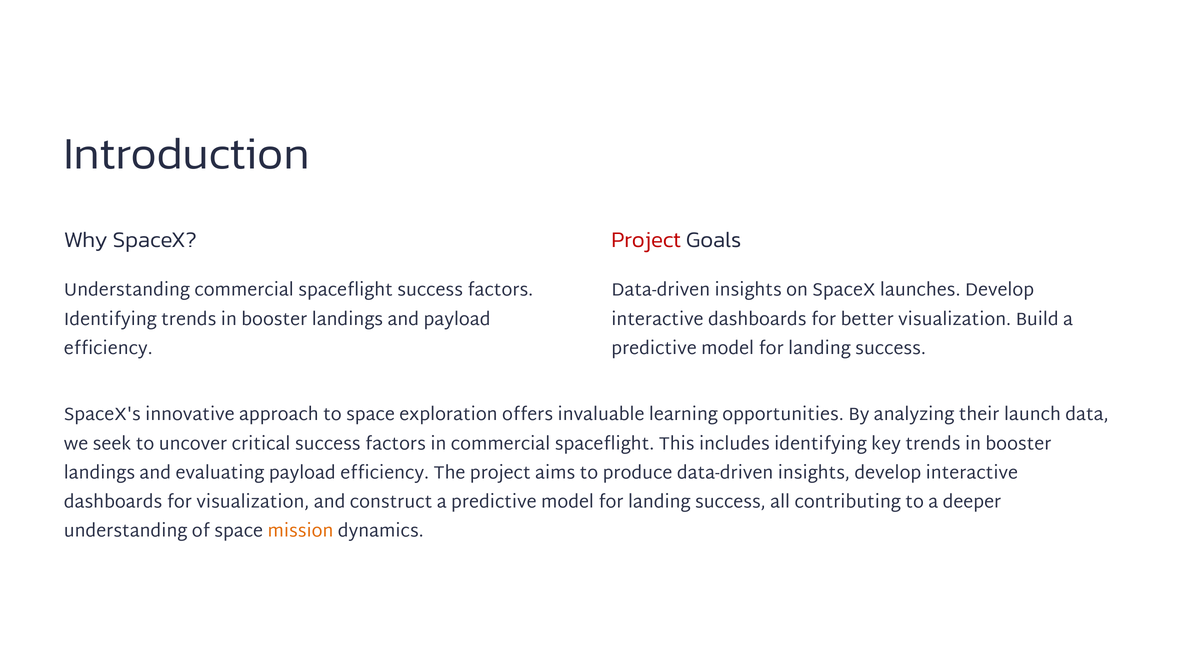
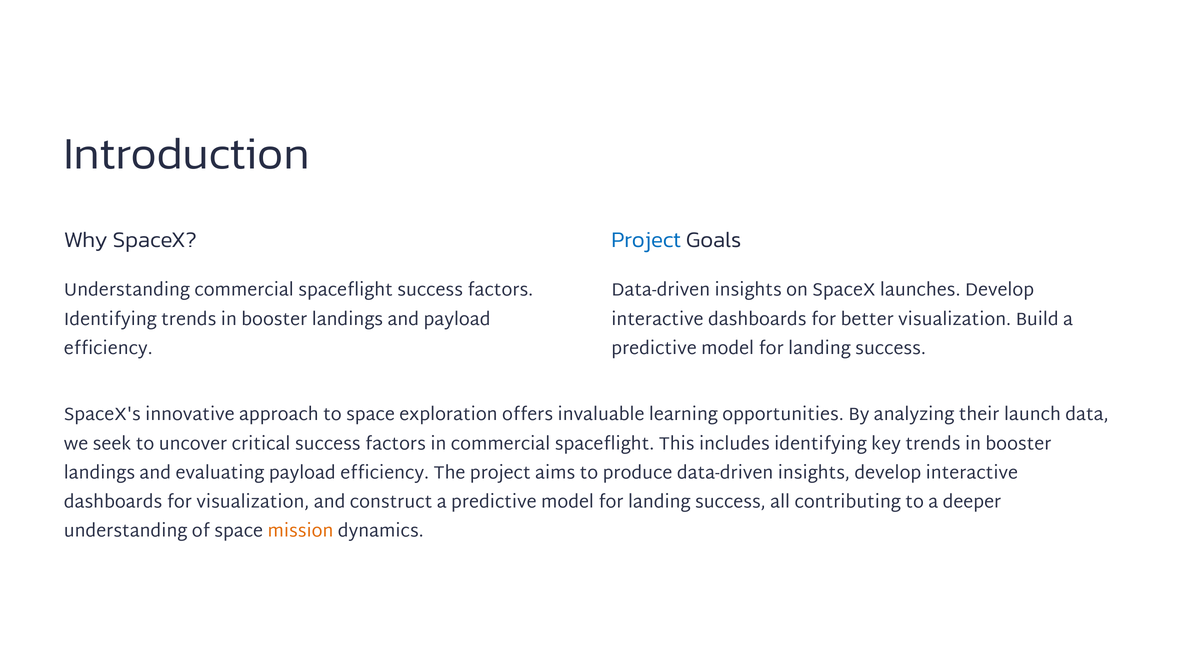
Project colour: red -> blue (646, 240)
